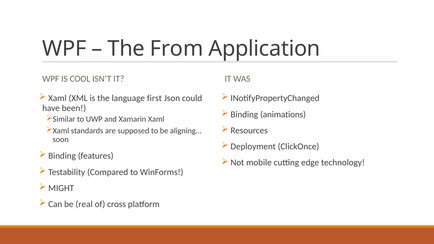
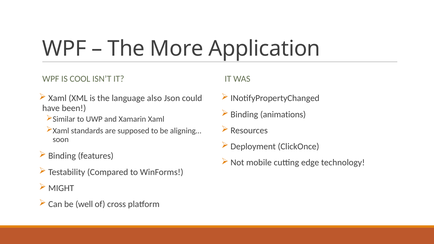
From: From -> More (177, 49)
first: first -> also (154, 98)
real: real -> well (84, 204)
